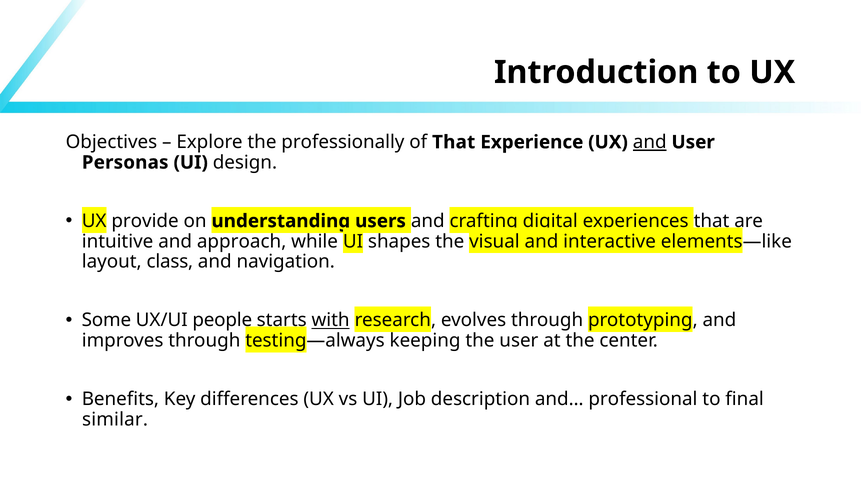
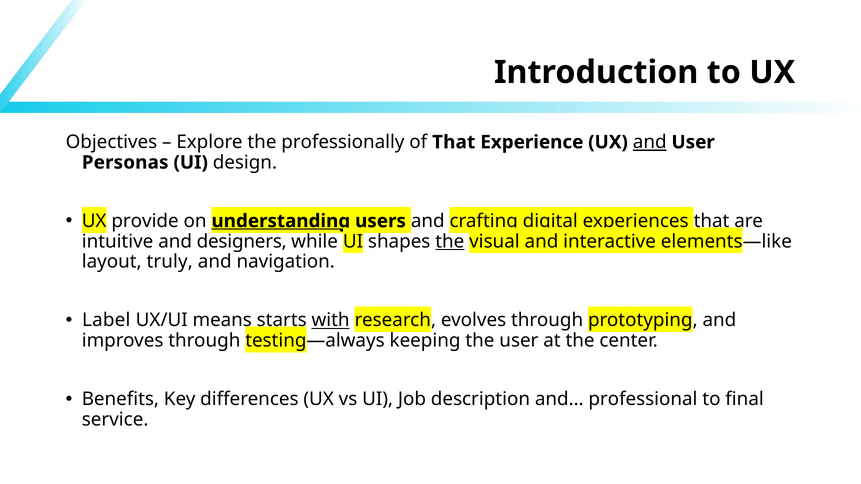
understanding underline: none -> present (281, 221)
approach: approach -> designers (242, 242)
the underline: none -> present (450, 242)
class: class -> truly (170, 262)
Some: Some -> Label (106, 320)
people: people -> means (222, 320)
similar: similar -> service (115, 420)
